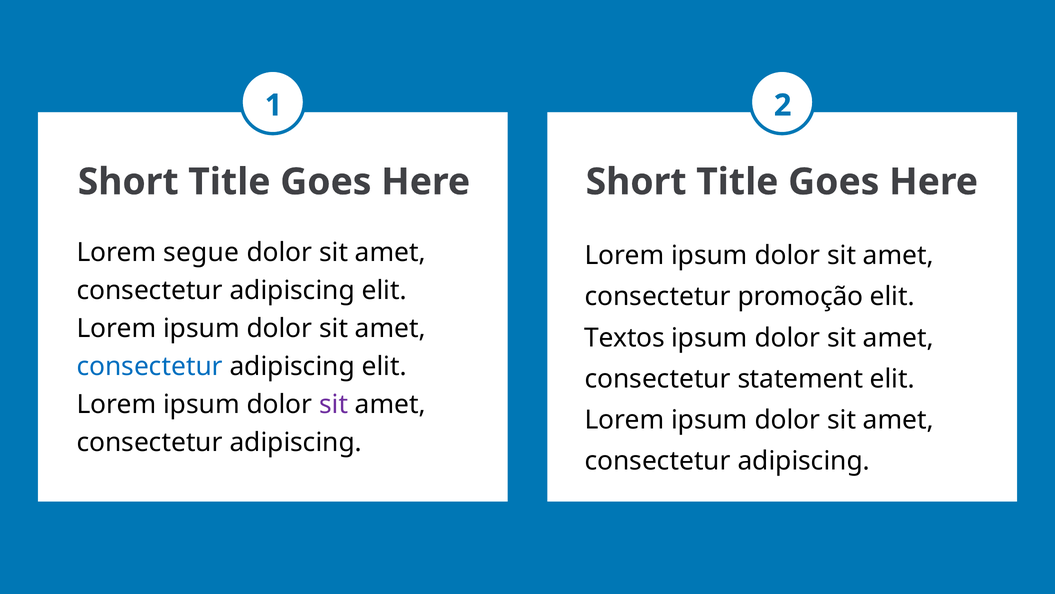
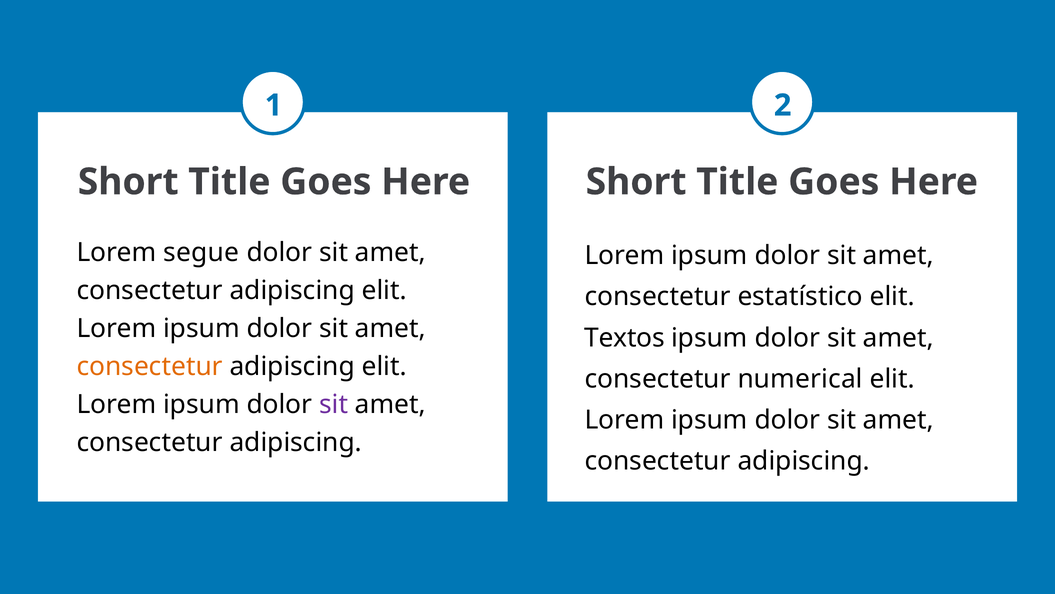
promoção: promoção -> estatístico (800, 296)
consectetur colour: blue -> orange (150, 366)
statement: statement -> numerical (800, 379)
